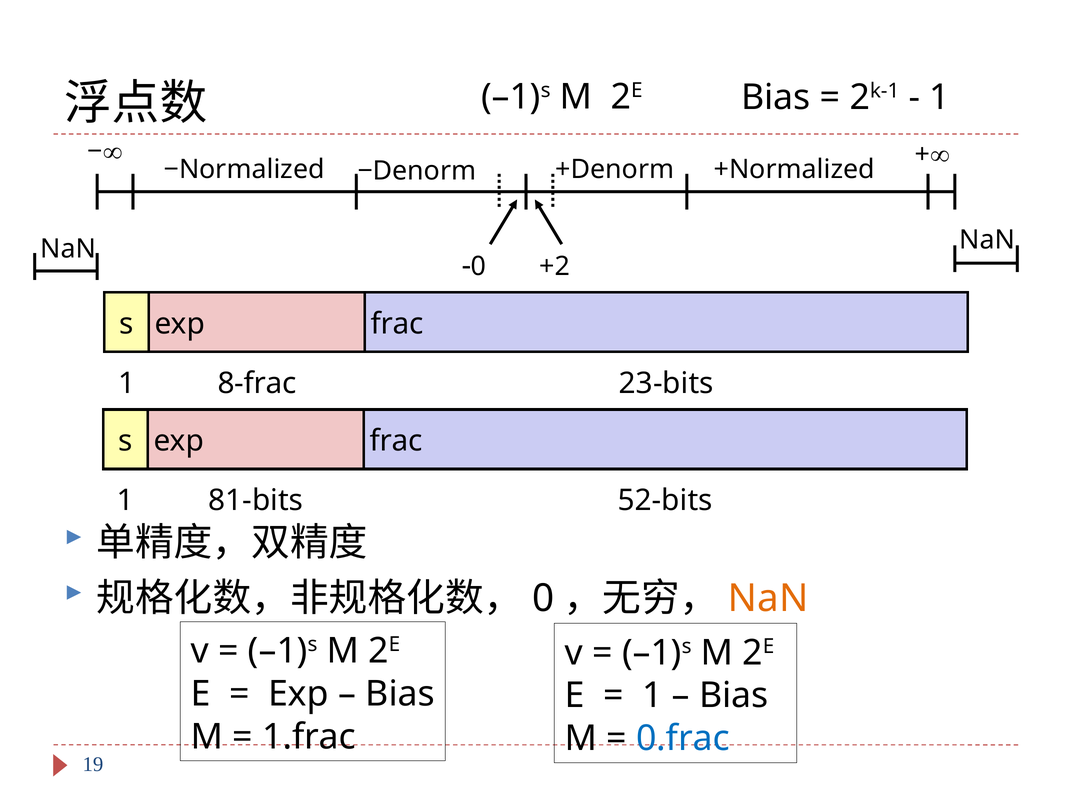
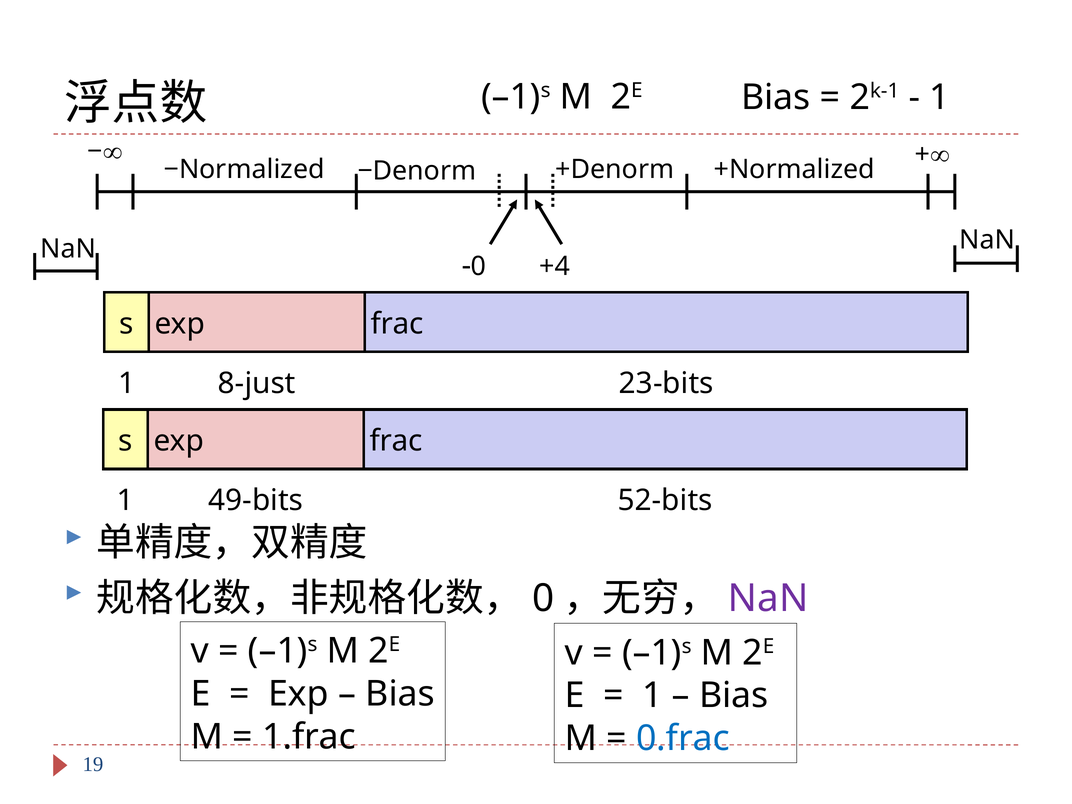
+2: +2 -> +4 (555, 267)
8-frac: 8-frac -> 8-just (257, 383)
81-bits: 81-bits -> 49-bits (256, 501)
NaN colour: orange -> purple (768, 598)
